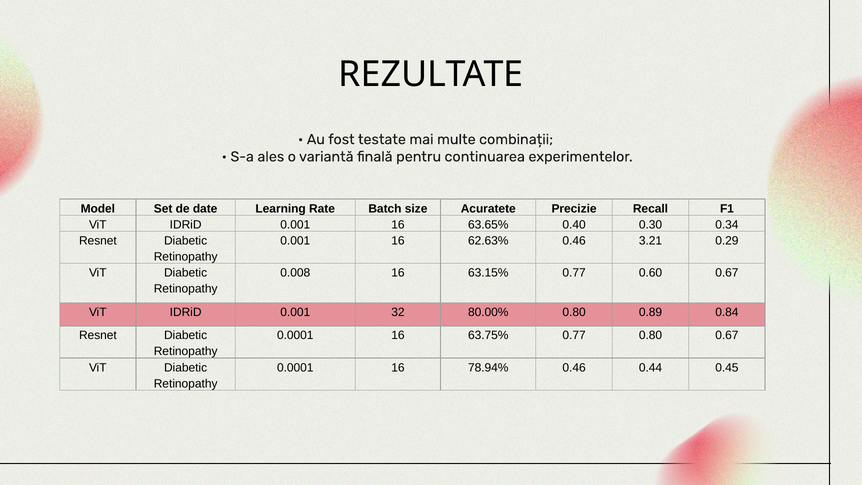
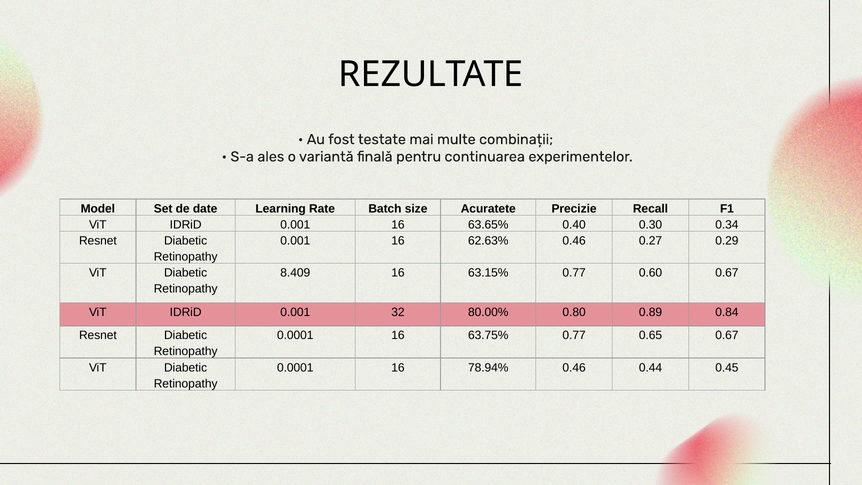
3.21: 3.21 -> 0.27 (651, 241)
0.008: 0.008 -> 8.409 (295, 273)
0.77 0.80: 0.80 -> 0.65 (651, 335)
